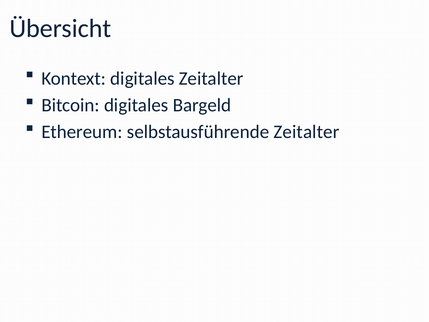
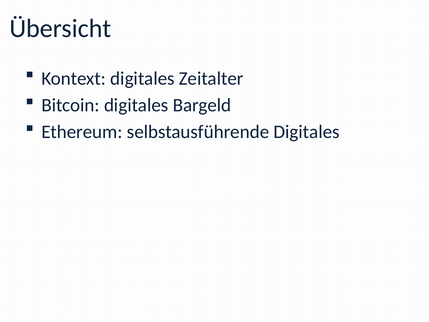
selbstausführende Zeitalter: Zeitalter -> Digitales (307, 132)
